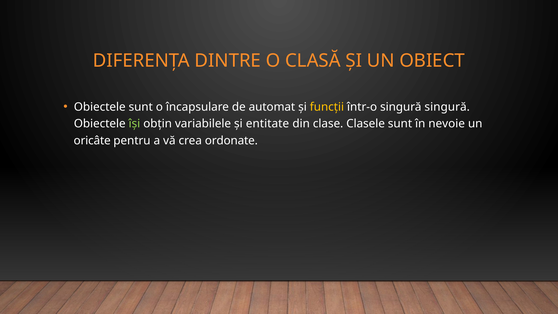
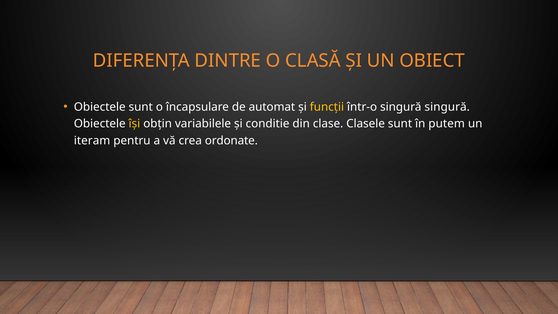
își colour: light green -> yellow (134, 124)
entitate: entitate -> conditie (268, 124)
nevoie: nevoie -> putem (447, 124)
oricâte: oricâte -> iteram (92, 140)
